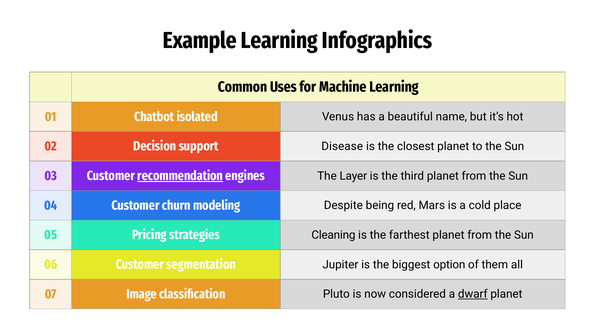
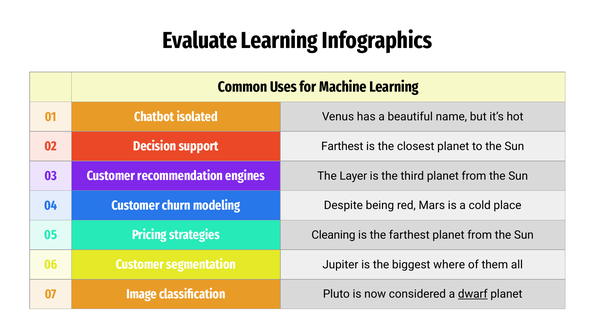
Example: Example -> Evaluate (200, 40)
support Disease: Disease -> Farthest (342, 146)
recommendation underline: present -> none (180, 176)
option: option -> where (449, 264)
